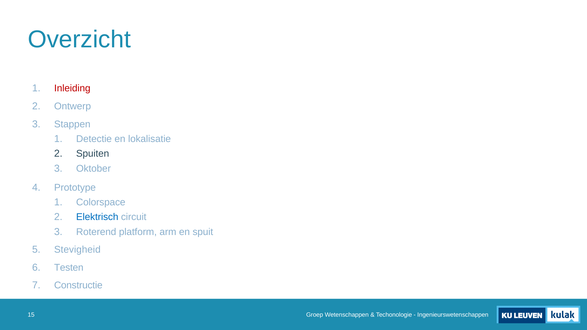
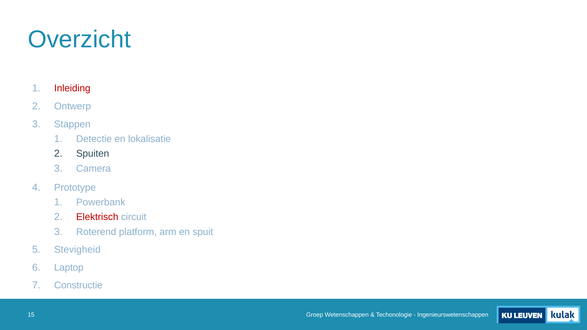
Oktober: Oktober -> Camera (94, 169)
Colorspace: Colorspace -> Powerbank (101, 202)
Elektrisch colour: blue -> red (97, 217)
Testen: Testen -> Laptop (69, 268)
